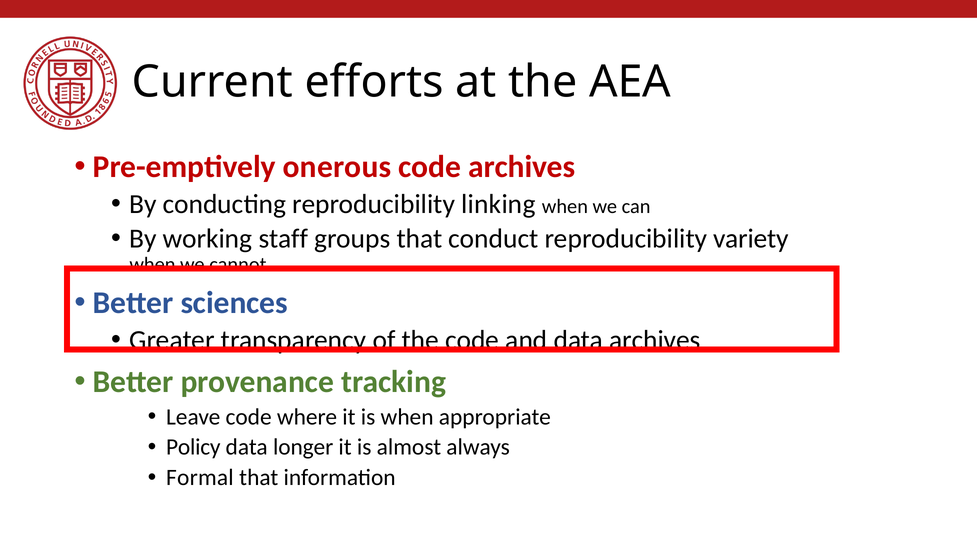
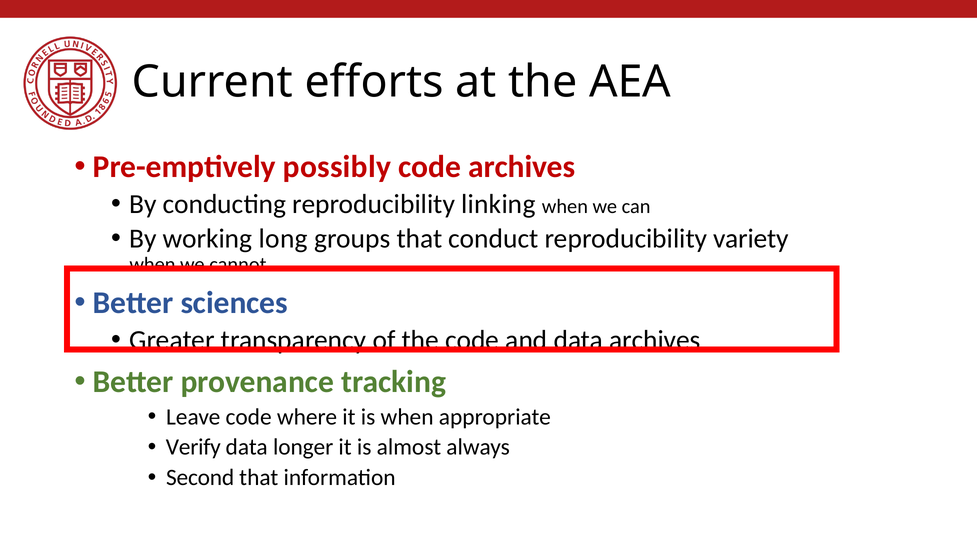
onerous: onerous -> possibly (337, 167)
staff: staff -> long (283, 239)
Policy: Policy -> Verify (193, 447)
Formal: Formal -> Second (200, 477)
